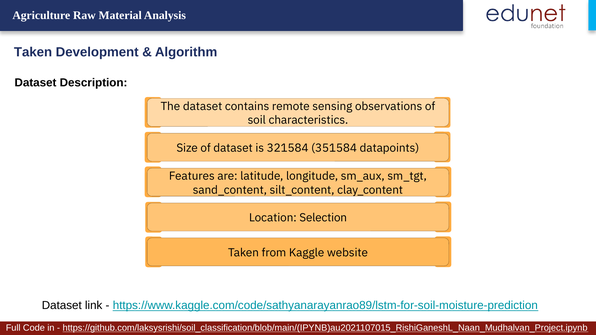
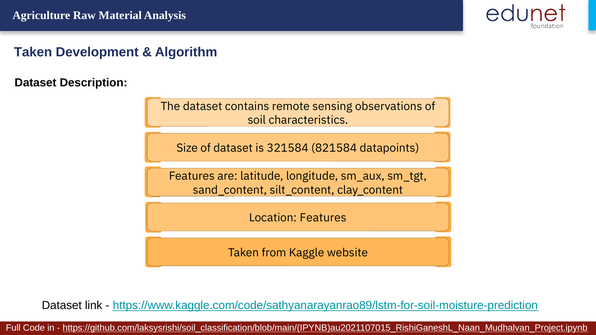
351584: 351584 -> 821584 (334, 148)
Location Selection: Selection -> Features (323, 218)
